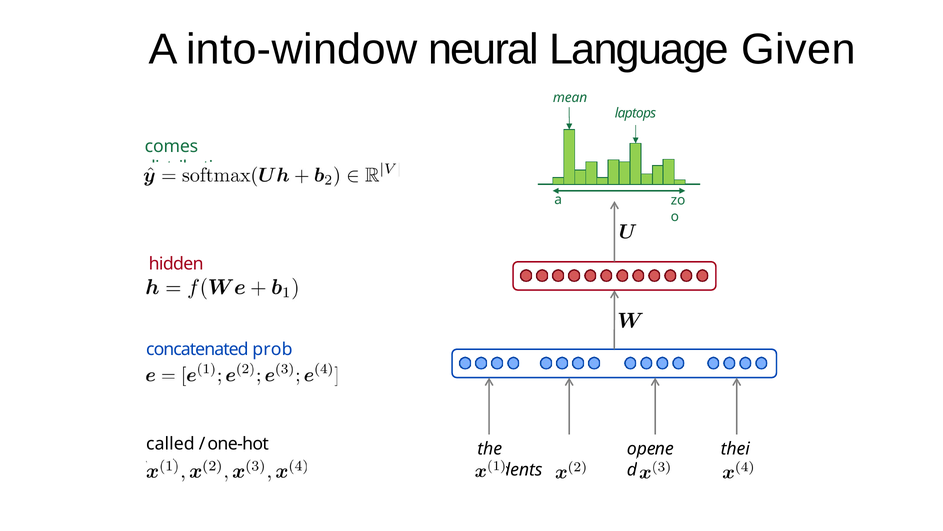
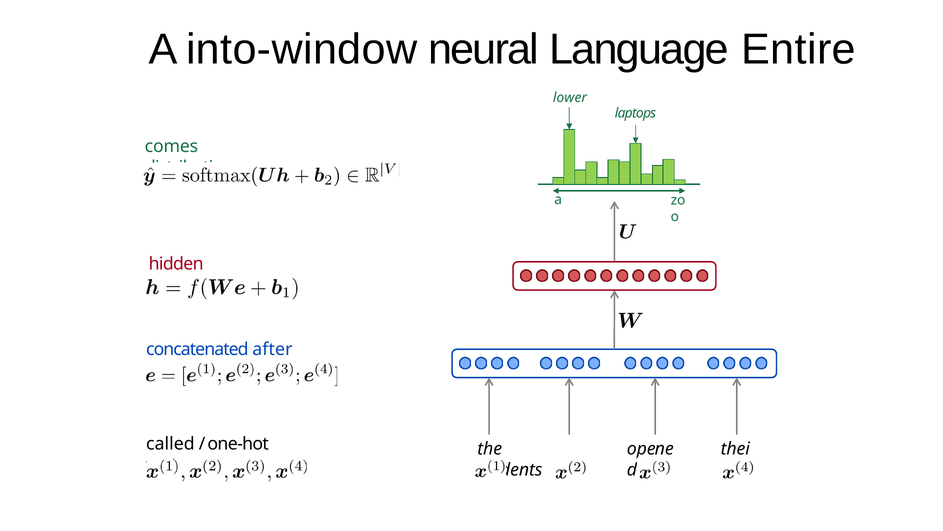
Given: Given -> Entire (799, 49)
mean: mean -> lower (570, 98)
prob: prob -> after (272, 349)
